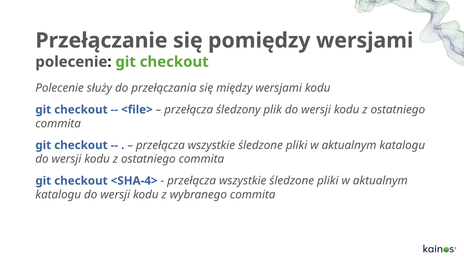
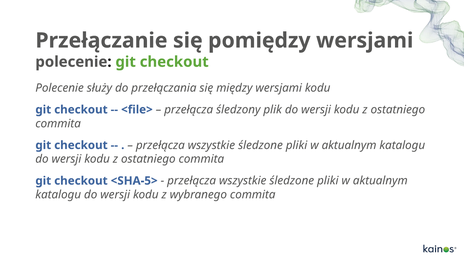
<SHA-4>: <SHA-4> -> <SHA-5> (134, 181)
